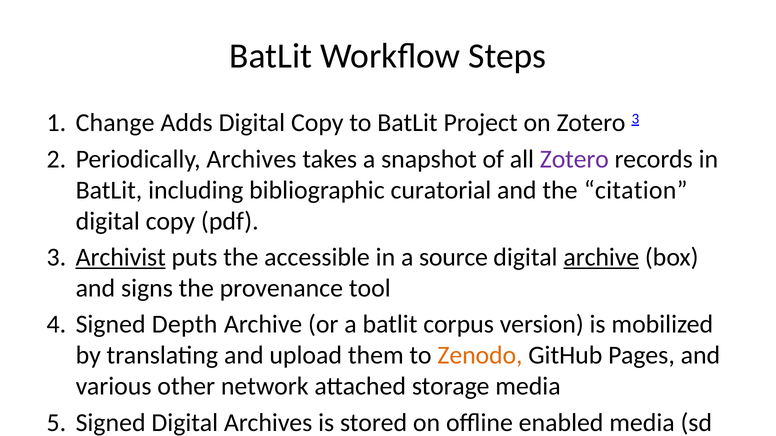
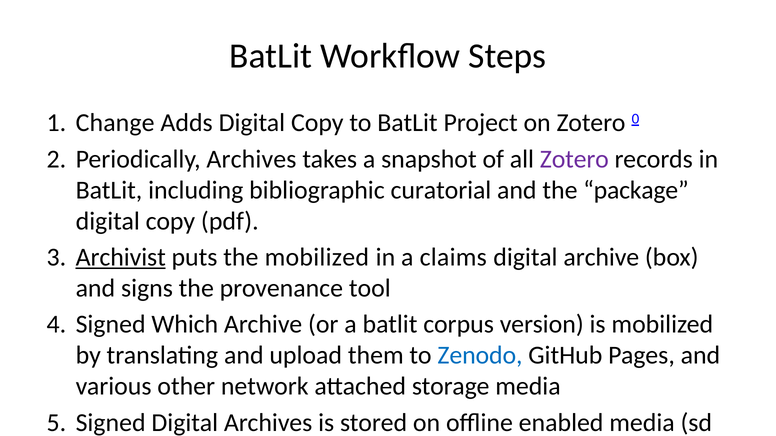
Zotero 3: 3 -> 0 (635, 119)
citation: citation -> package (636, 190)
the accessible: accessible -> mobilized (317, 258)
source: source -> claims (453, 258)
archive underline: present -> none (601, 258)
Depth: Depth -> Which (185, 325)
Zenodo colour: orange -> blue (480, 356)
